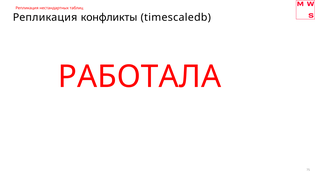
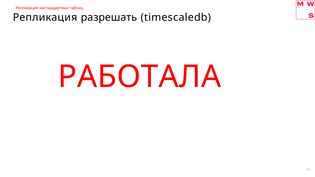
конфликты: конфликты -> разрешать (109, 18)
